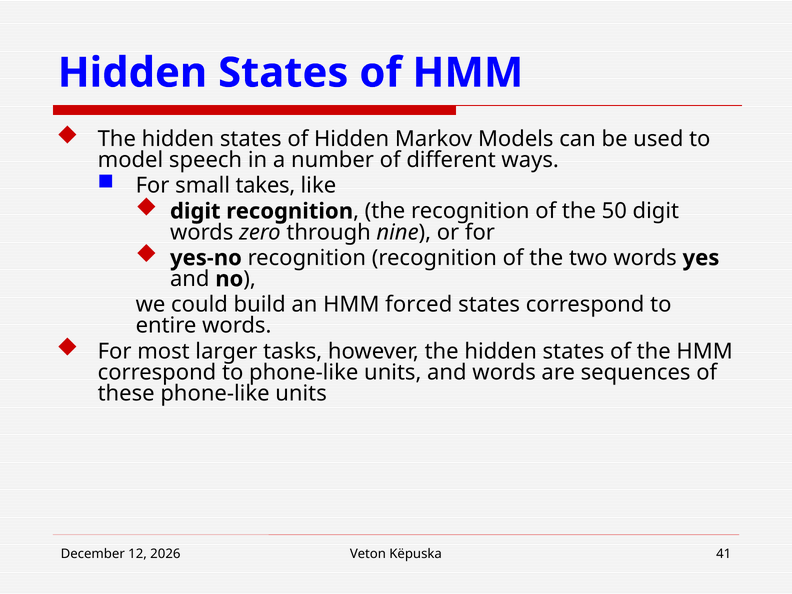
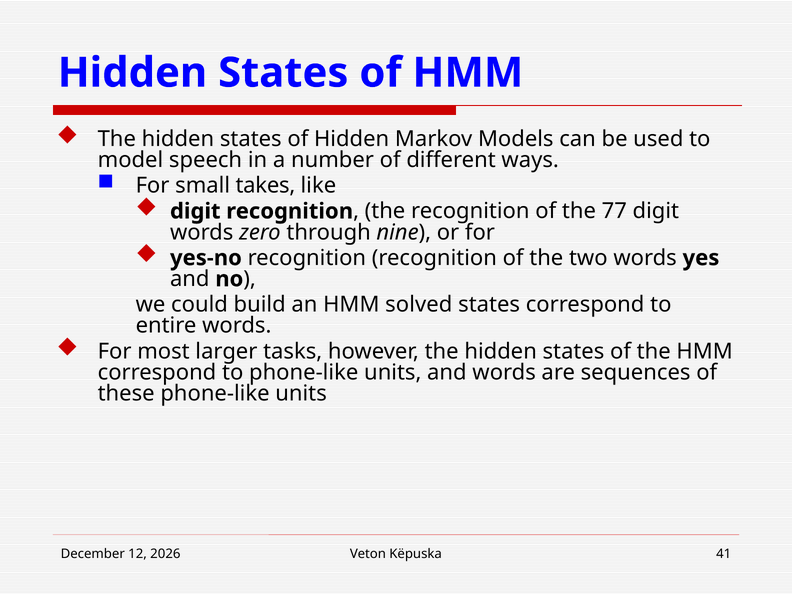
50: 50 -> 77 (614, 211)
forced: forced -> solved (419, 305)
